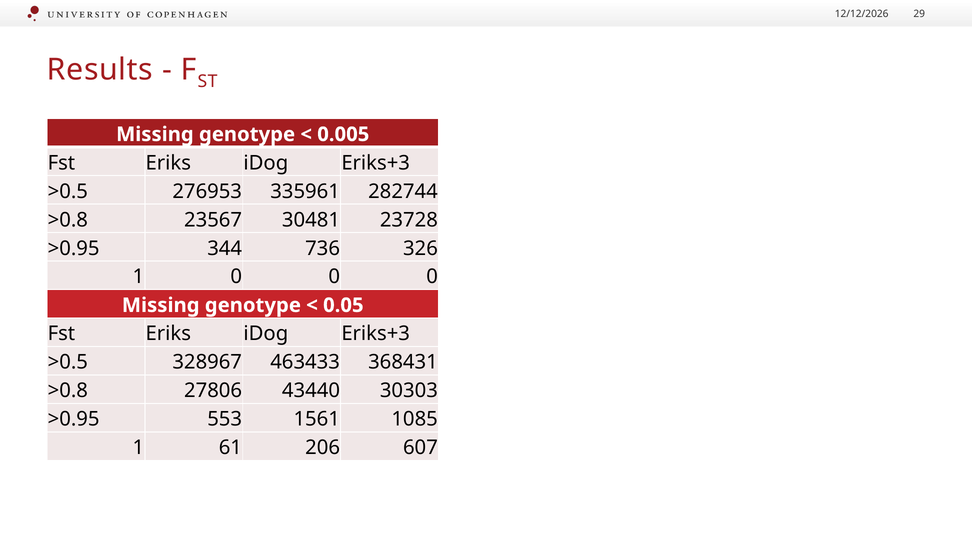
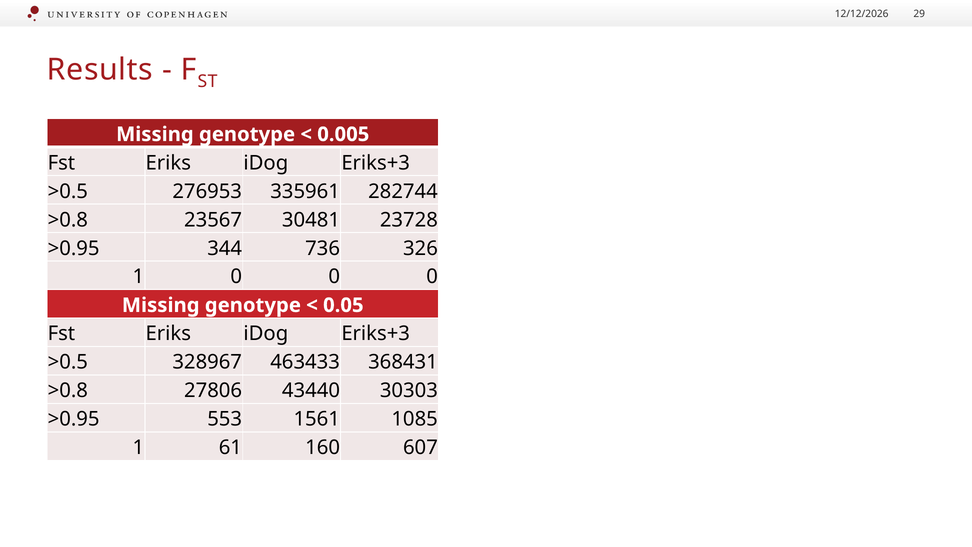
206: 206 -> 160 (323, 447)
